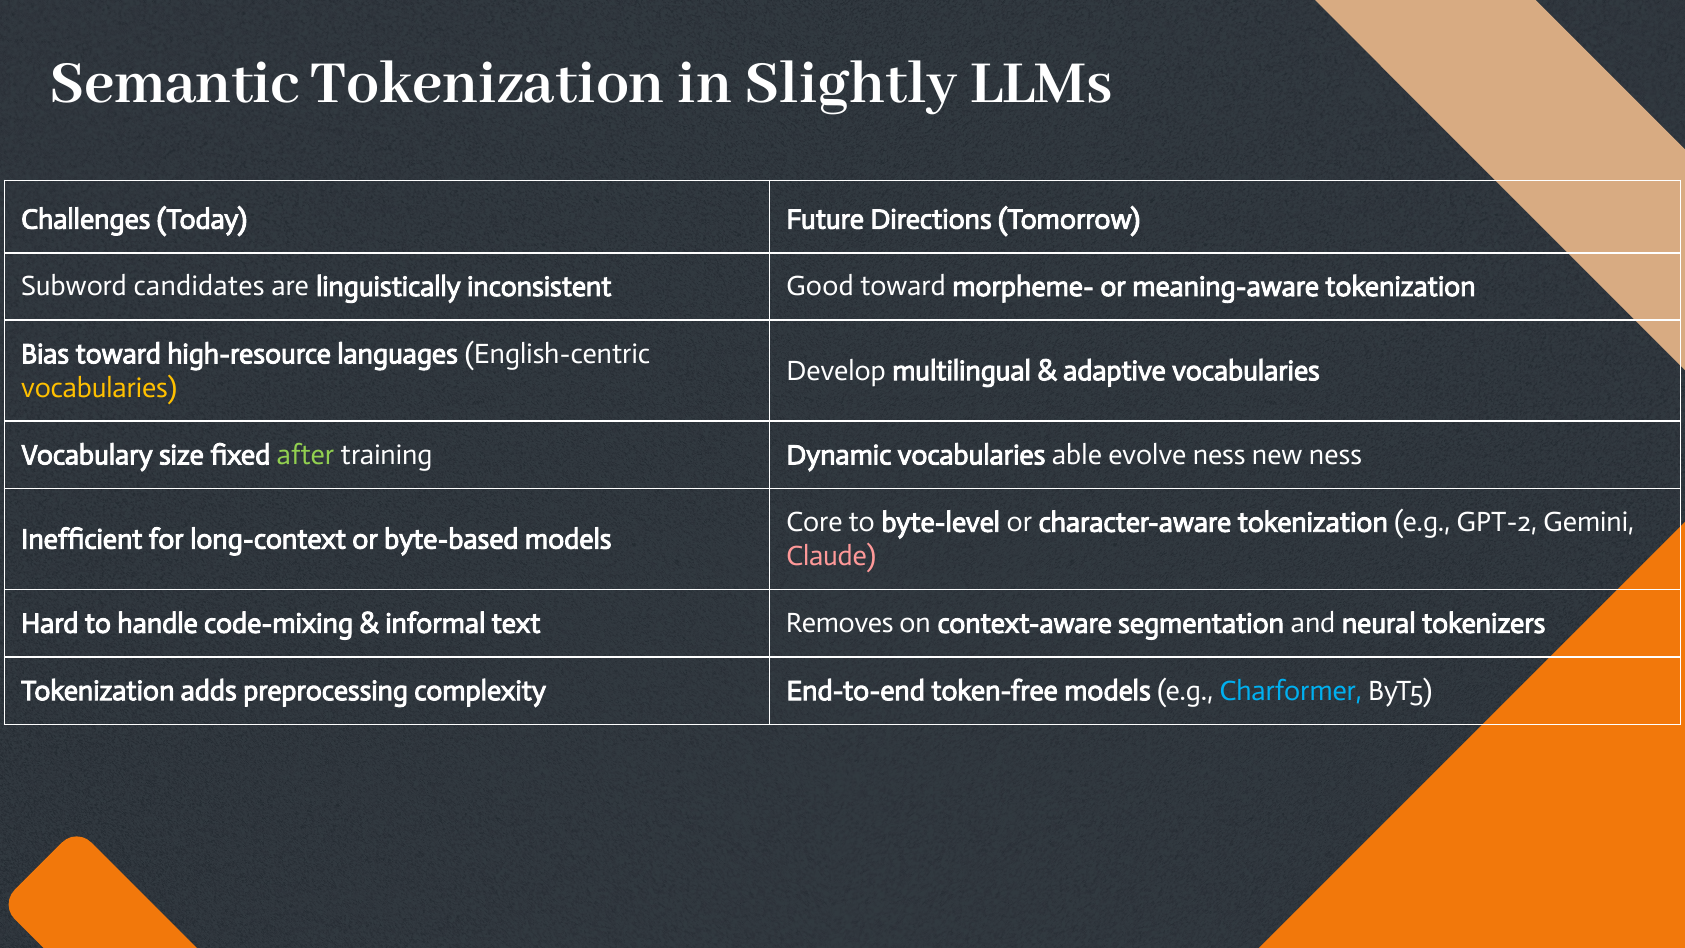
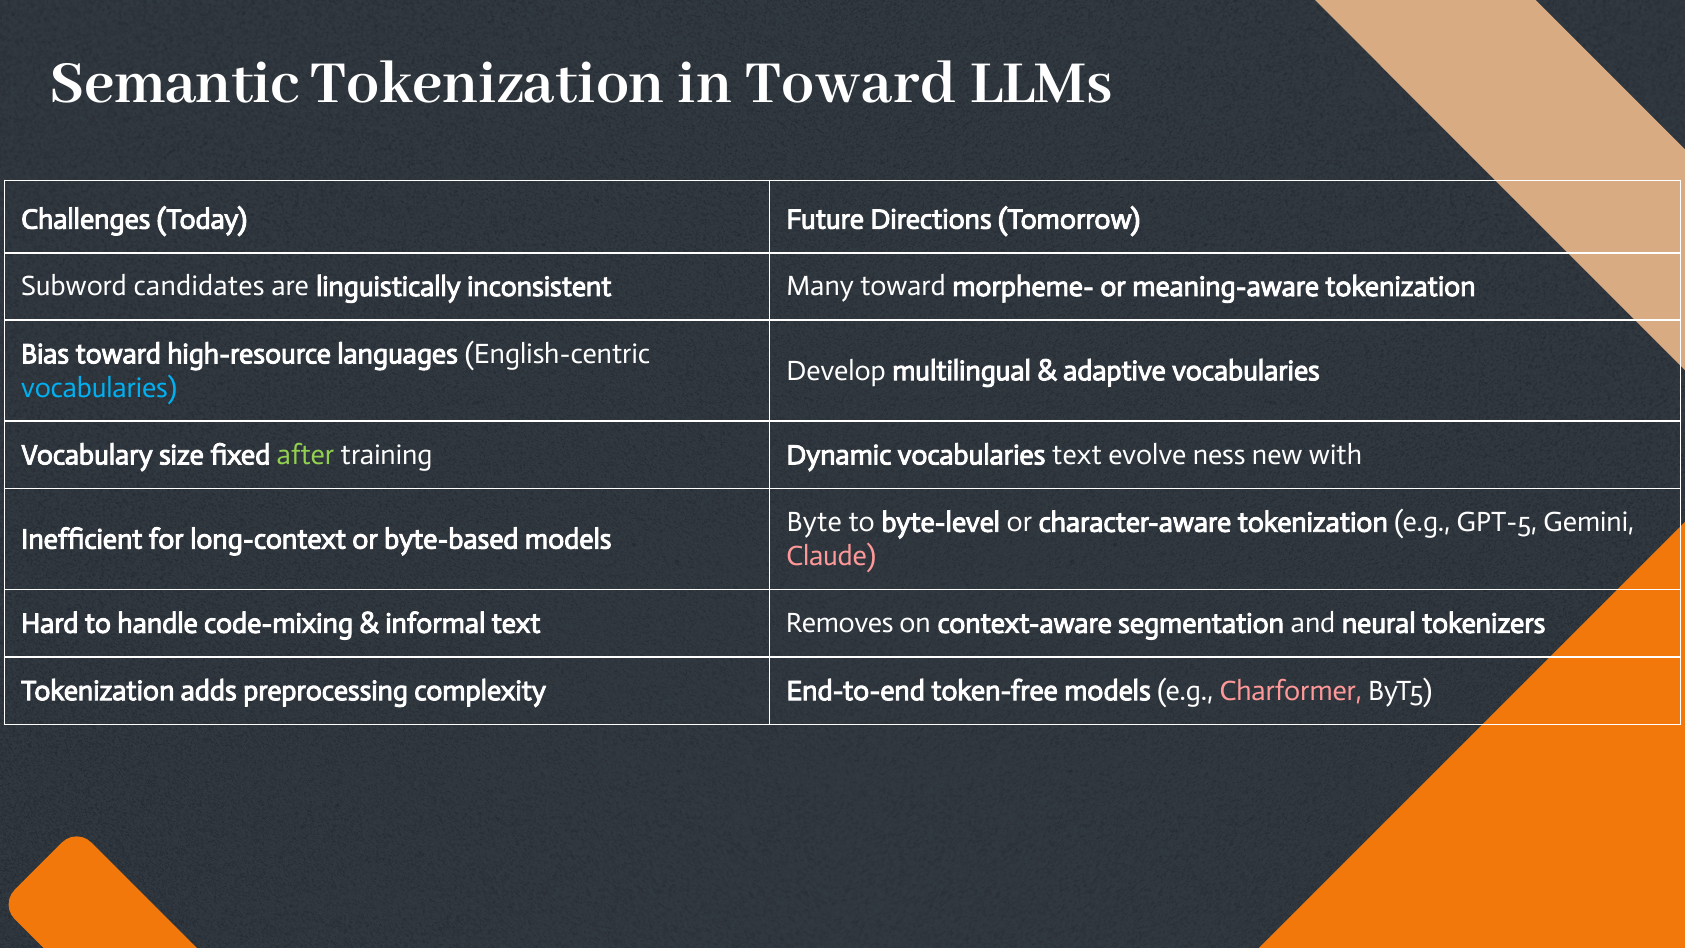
in Slightly: Slightly -> Toward (851, 81)
Good: Good -> Many (820, 287)
vocabularies colour: yellow -> light blue (99, 388)
vocabularies able: able -> text (1077, 455)
new ness: ness -> with (1335, 455)
Core: Core -> Byte (814, 522)
GPT-2: GPT-2 -> GPT-5 (1497, 522)
Charformer colour: light blue -> pink (1291, 691)
